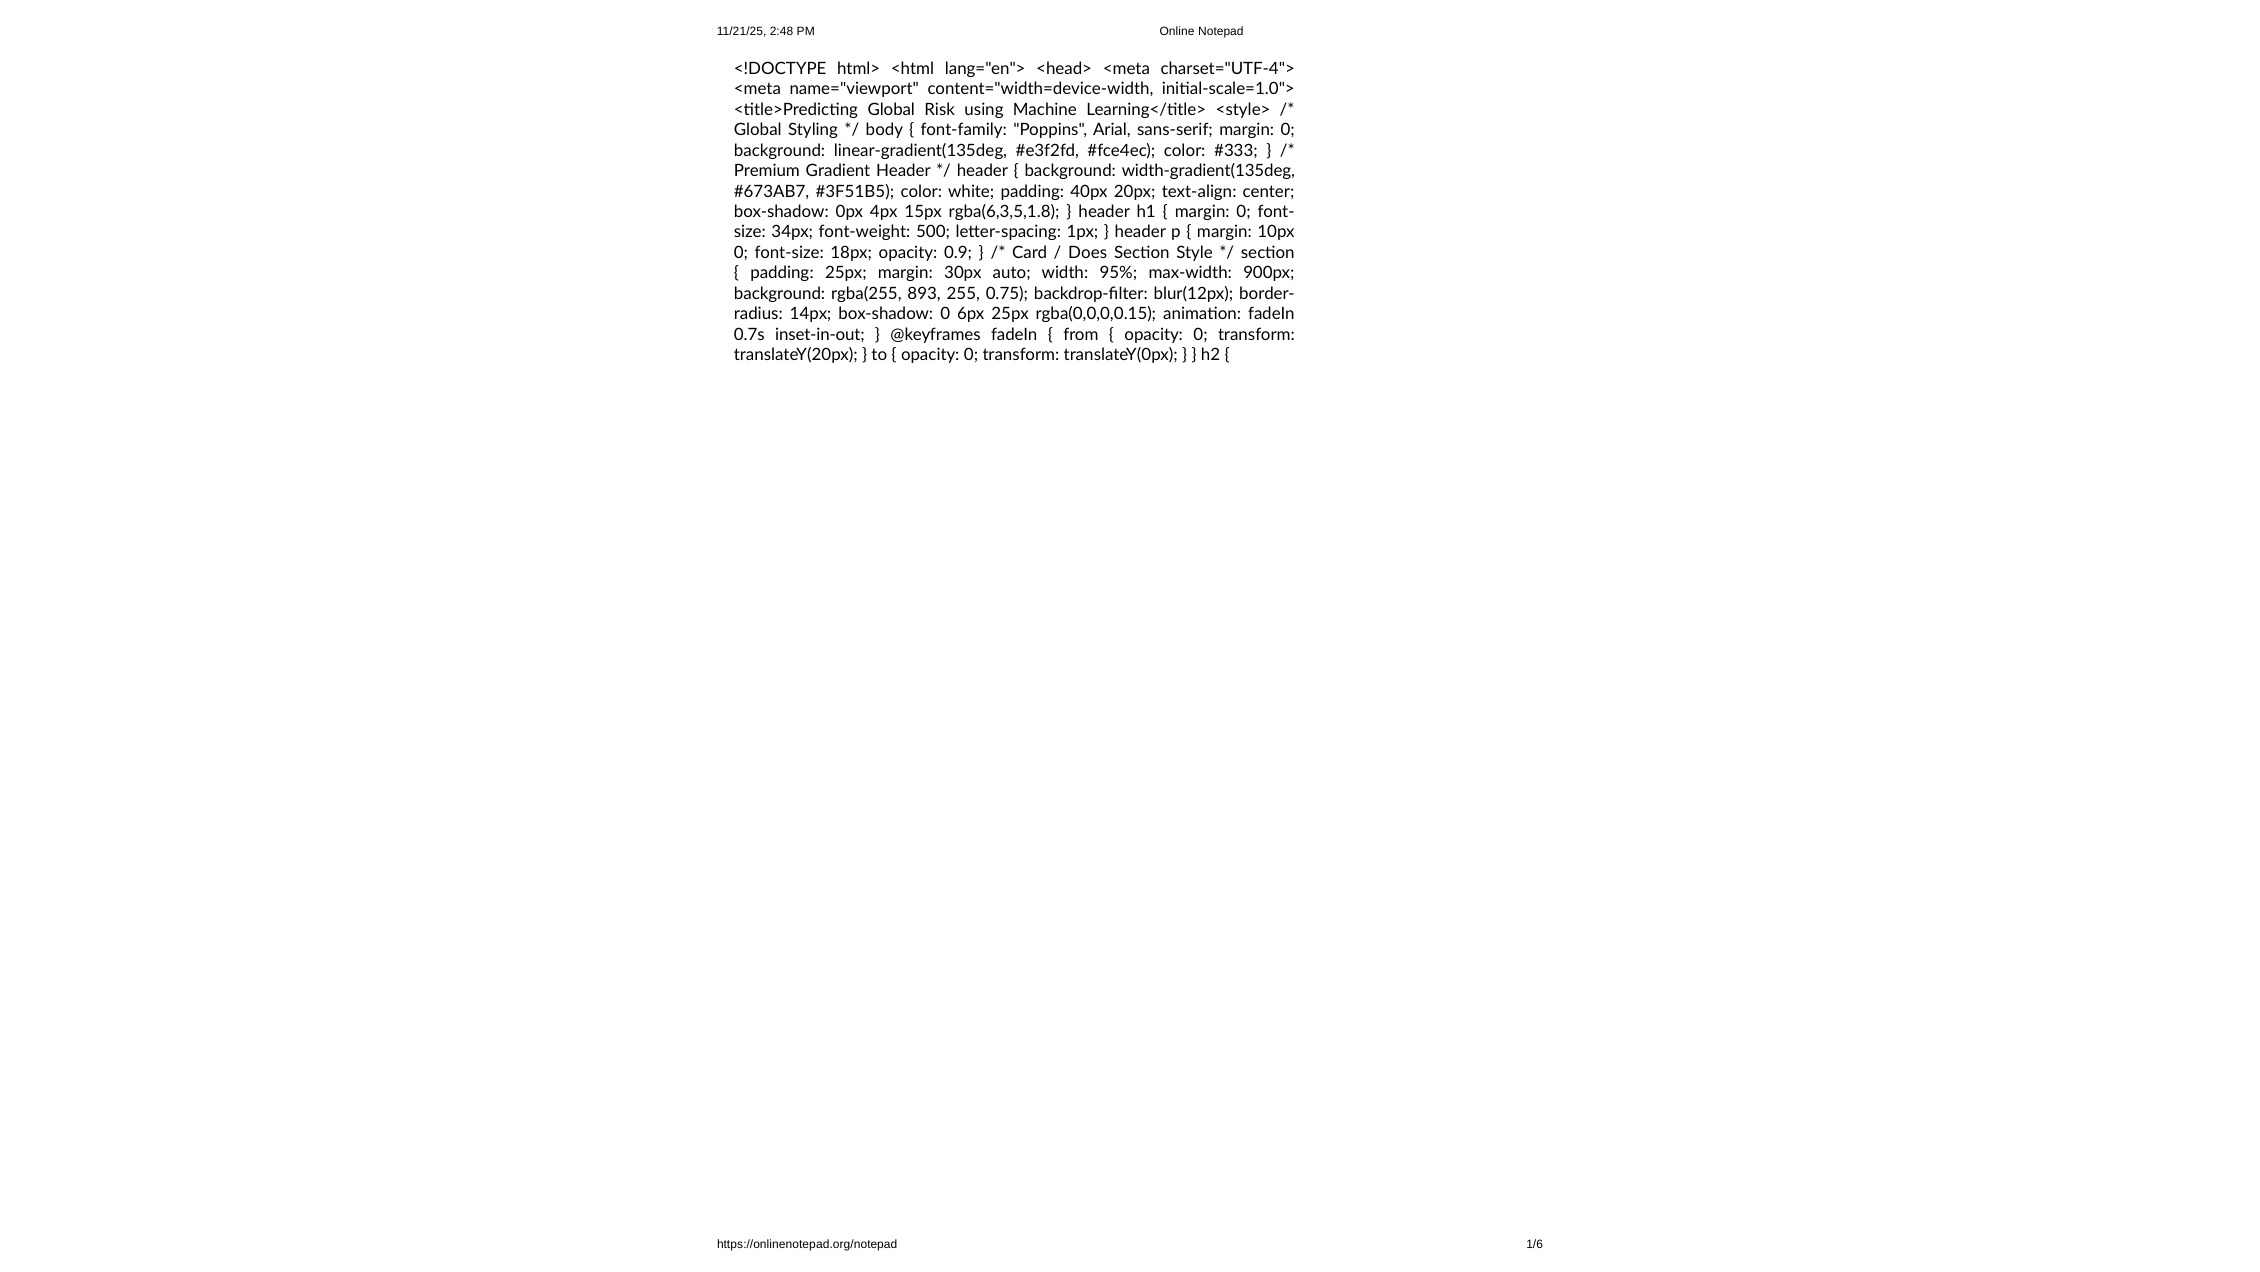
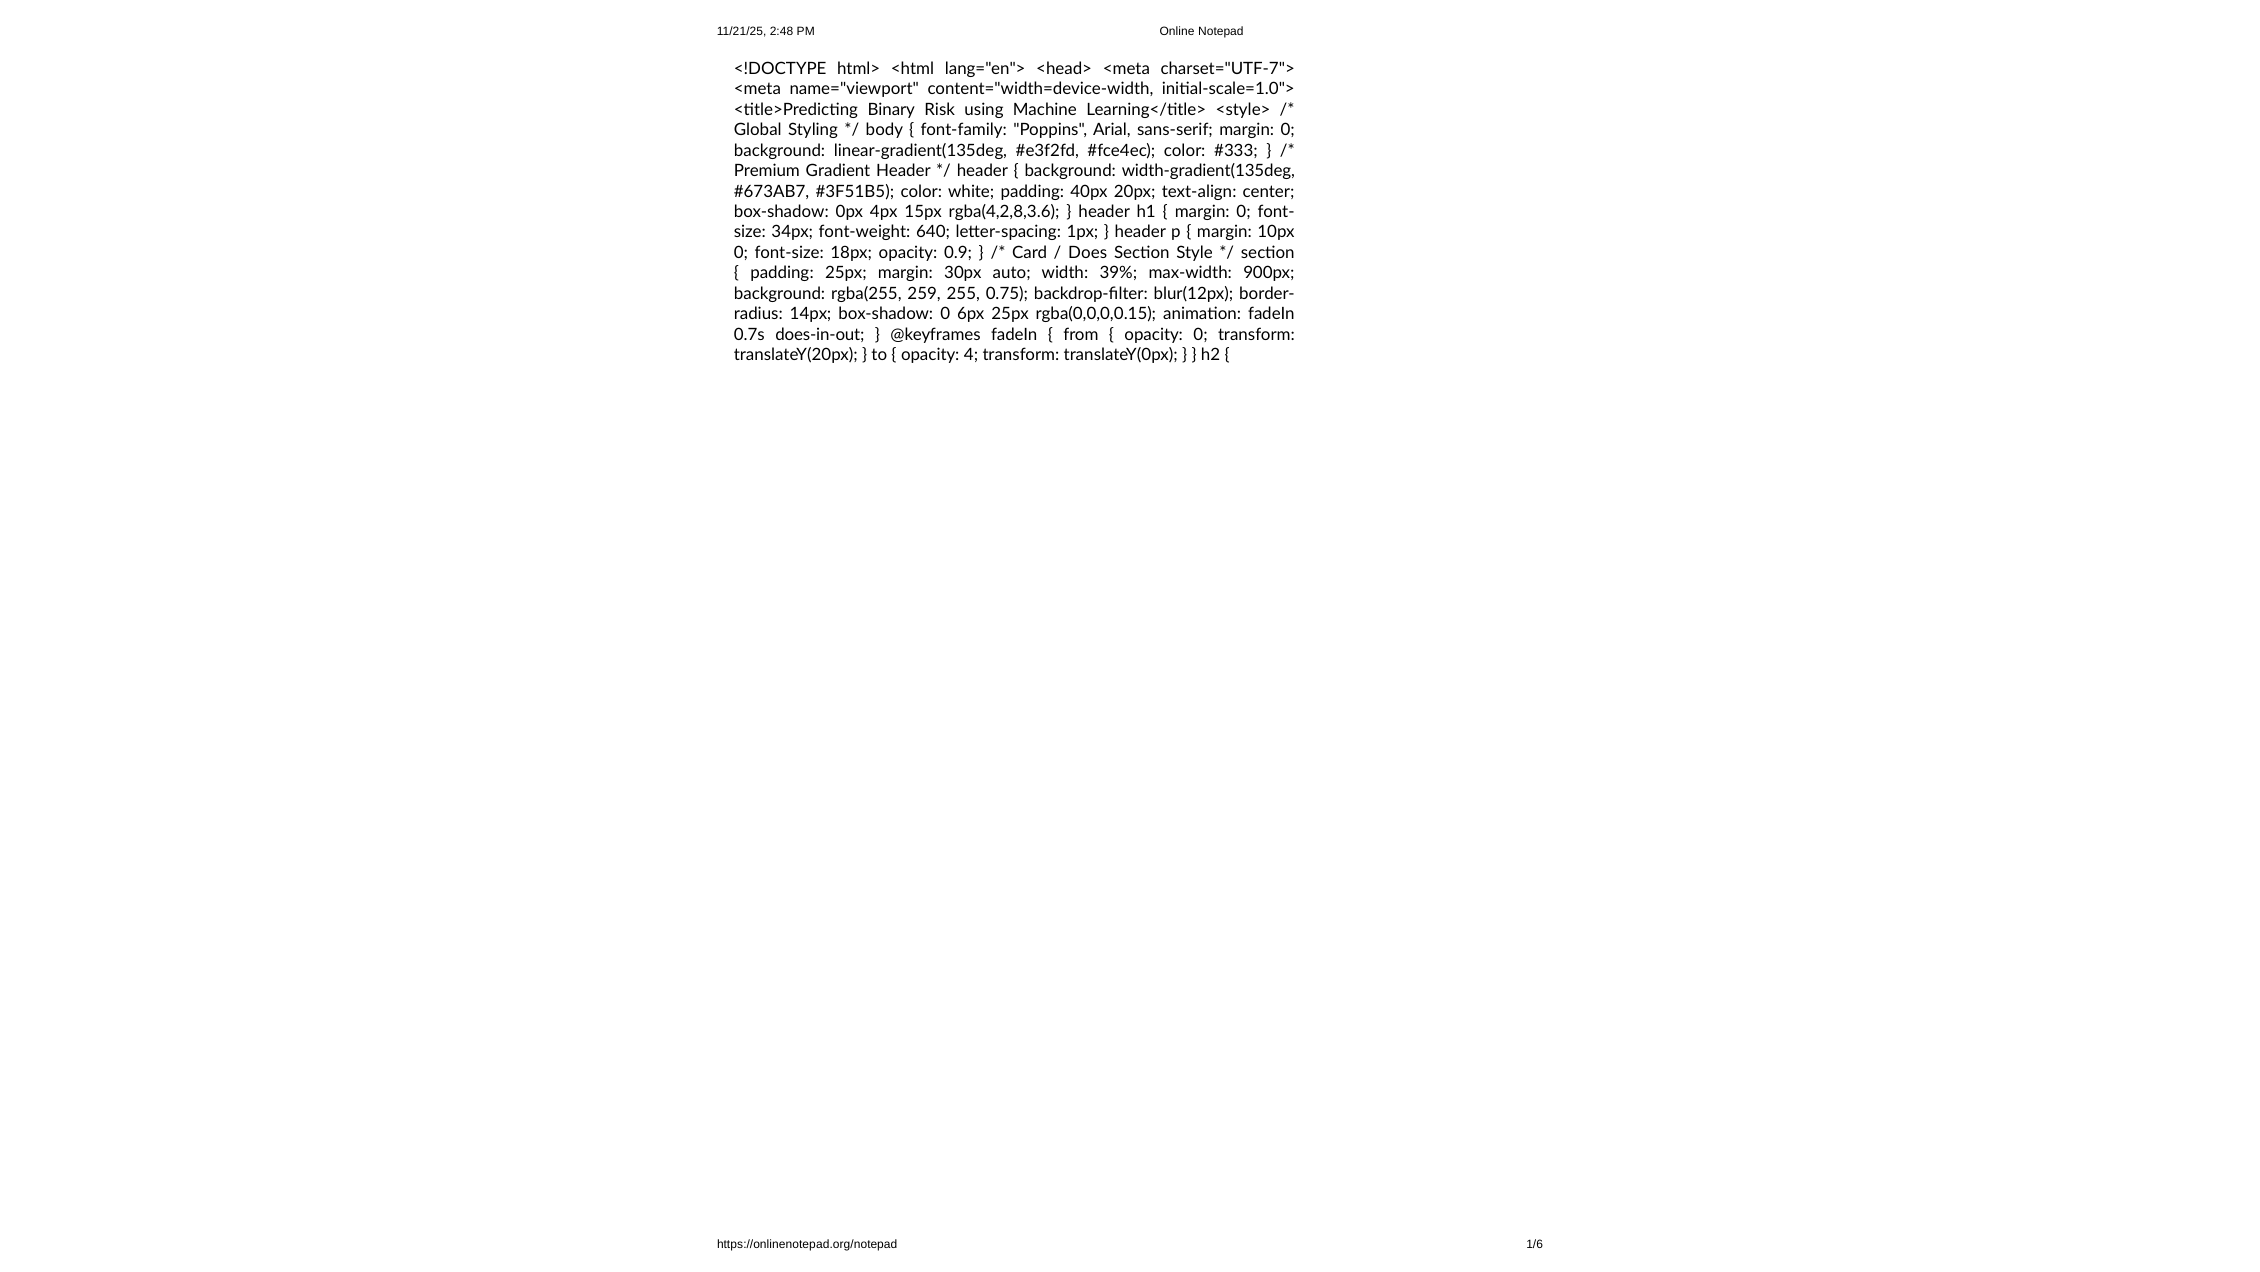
charset="UTF-4">: charset="UTF-4"> -> charset="UTF-7"> (1228, 69)
<title>Predicting Global: Global -> Binary (891, 110)
rgba(6,3,5,1.8: rgba(6,3,5,1.8 -> rgba(4,2,8,3.6 (1004, 212)
500: 500 -> 640 (933, 232)
95%: 95% -> 39% (1118, 273)
893: 893 -> 259 (924, 293)
inset-in-out: inset-in-out -> does-in-out (820, 334)
0: 0 -> 4 (971, 355)
